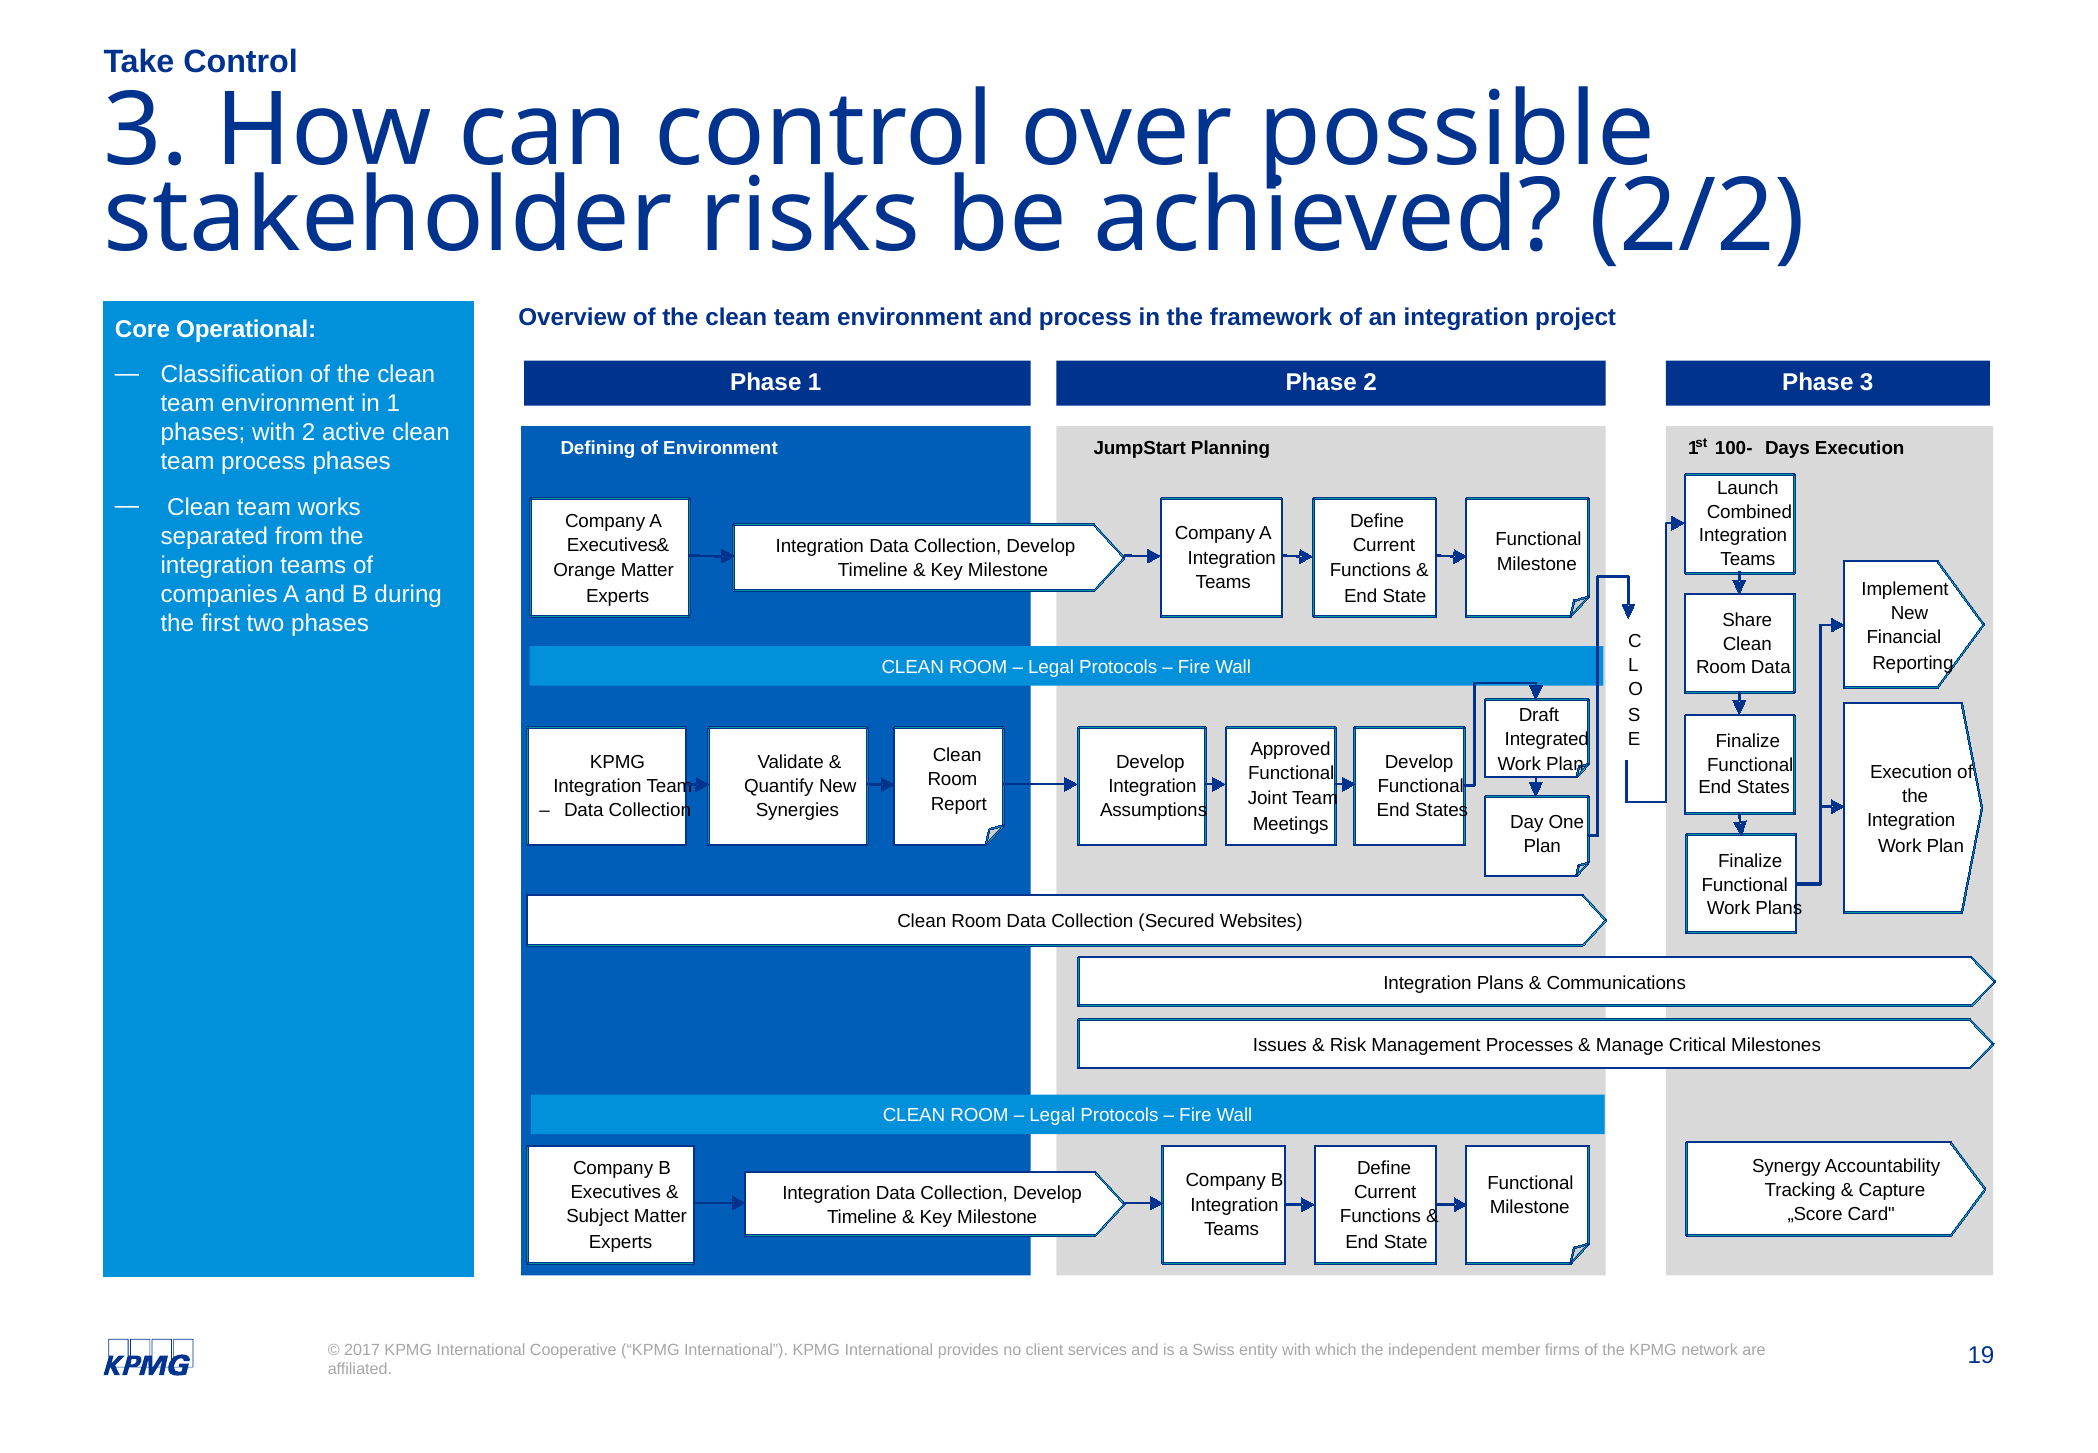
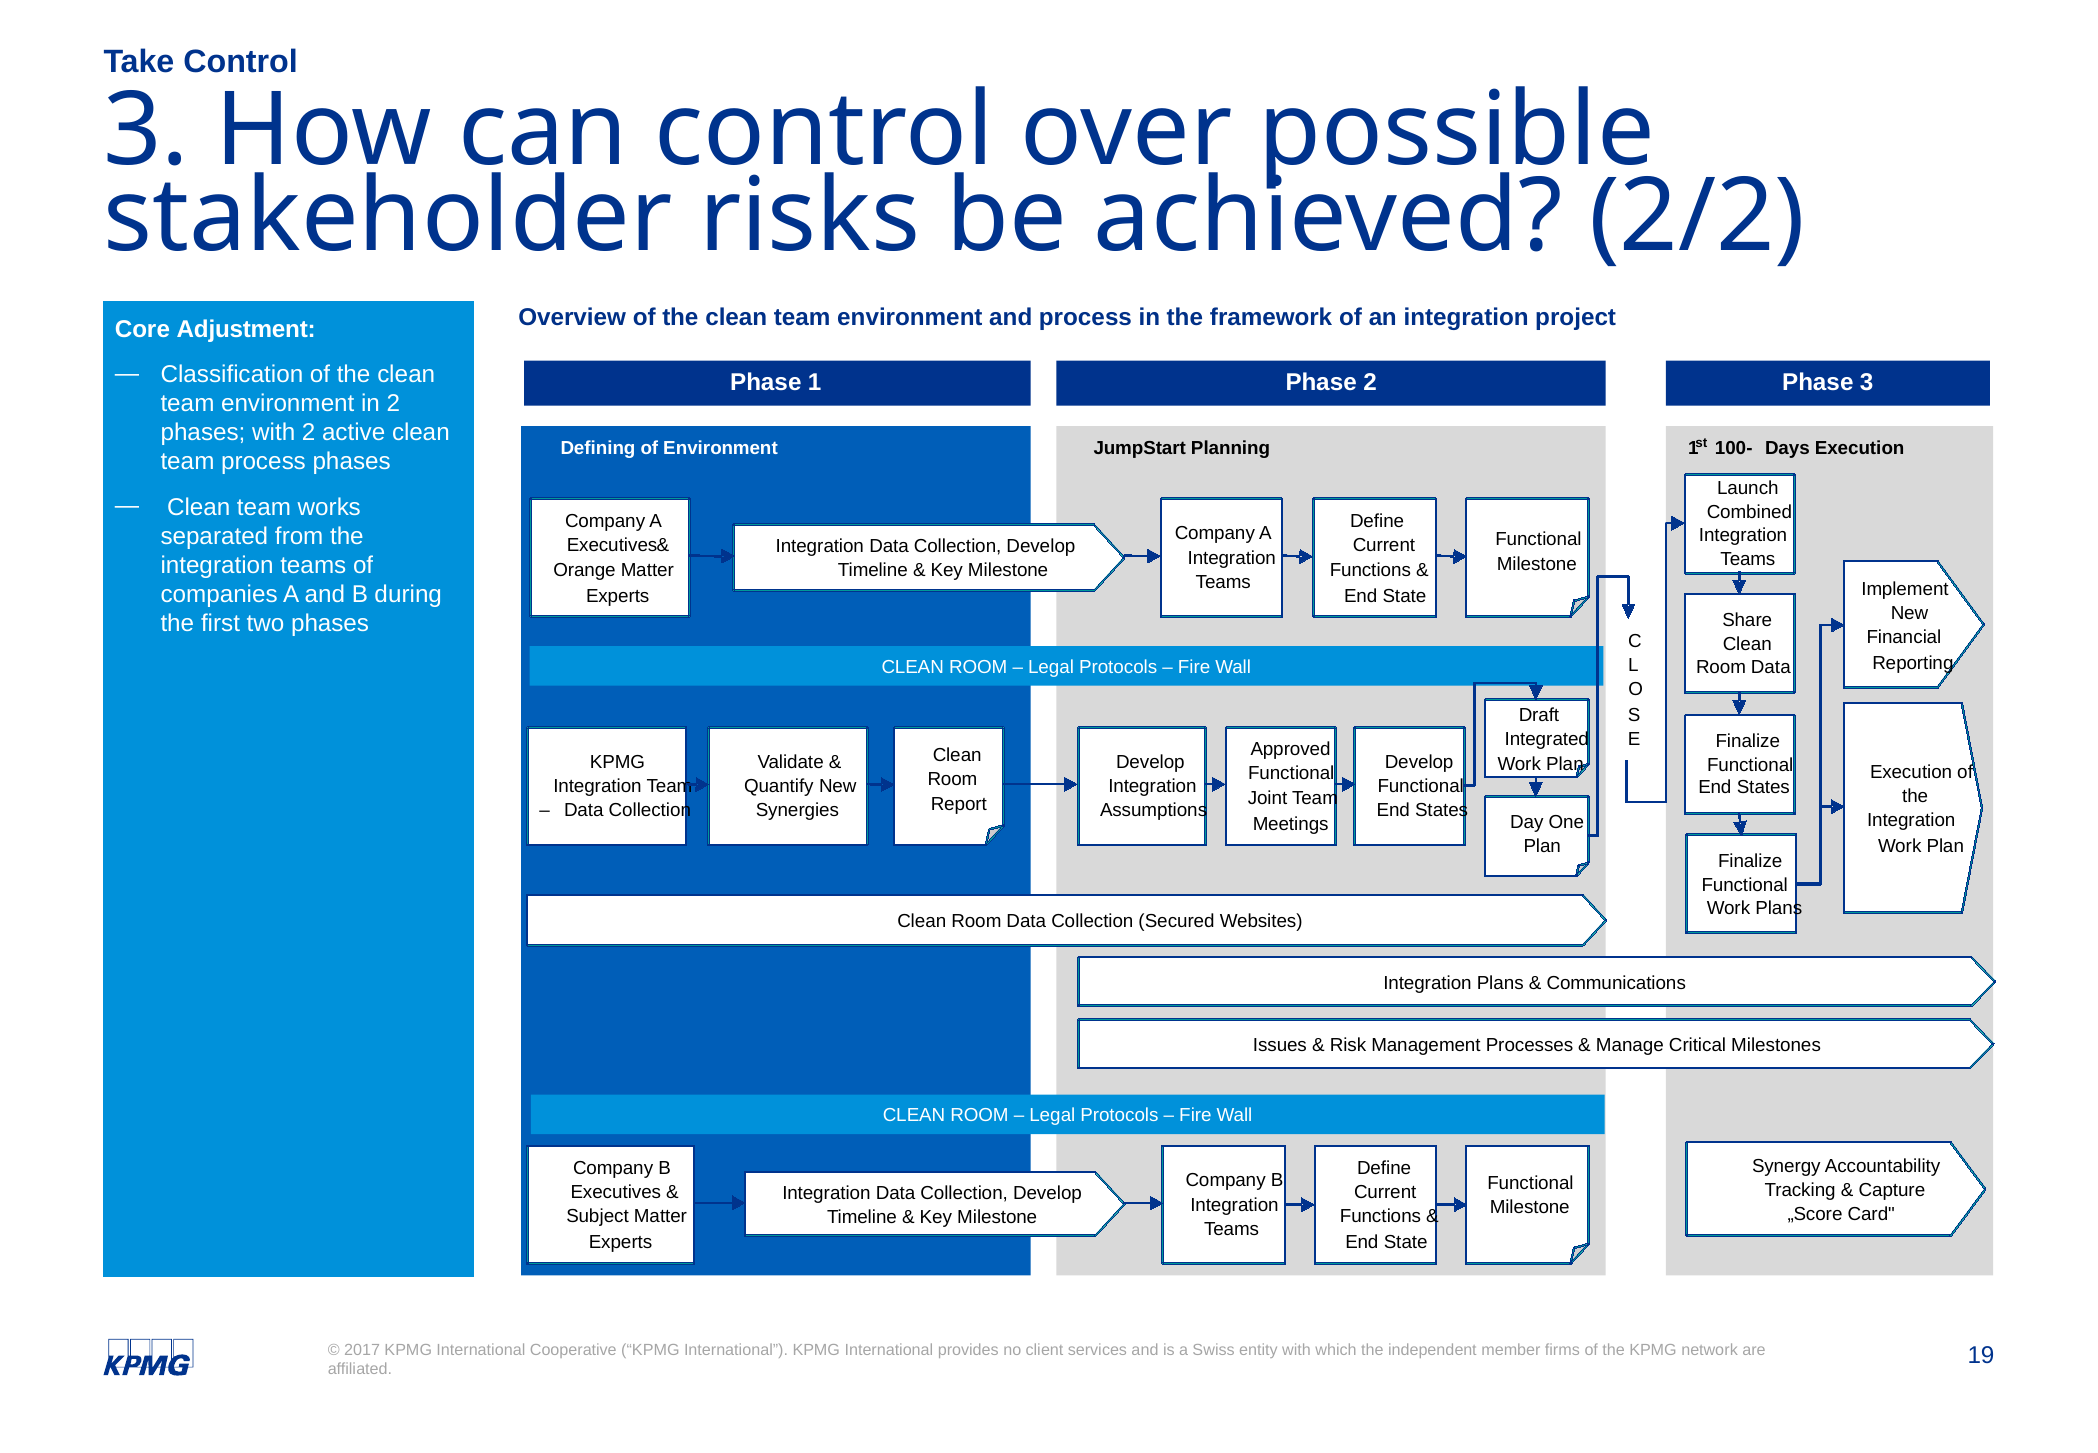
Operational: Operational -> Adjustment (246, 329)
in 1: 1 -> 2 (393, 403)
